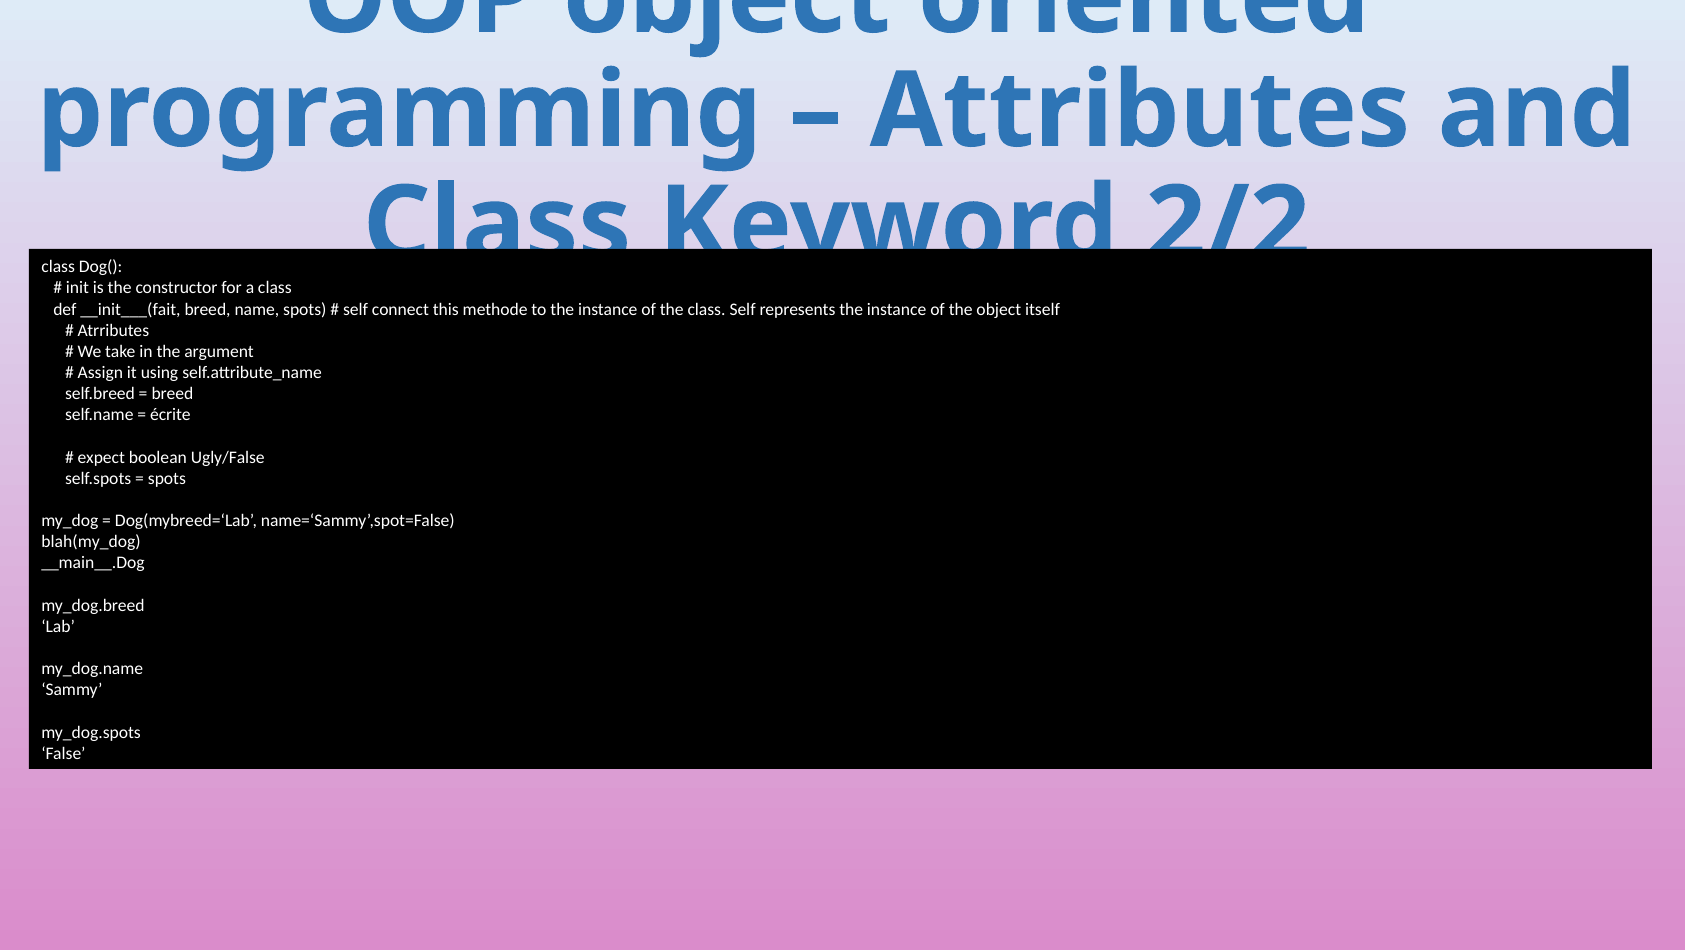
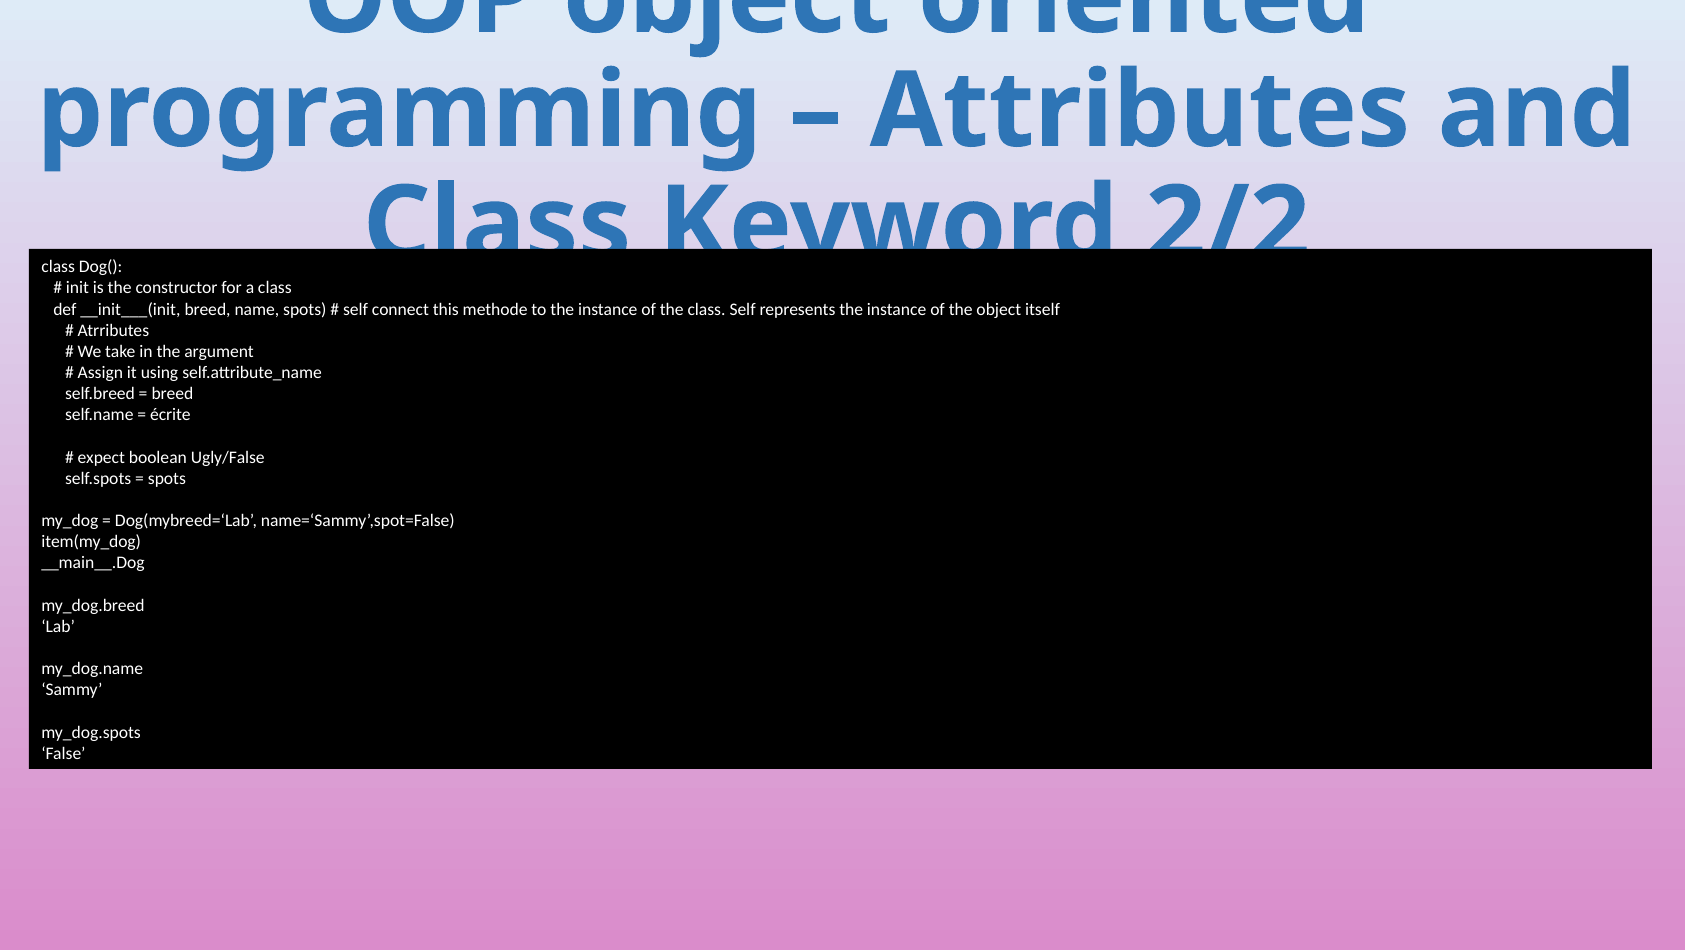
__init___(fait: __init___(fait -> __init___(init (130, 309)
blah(my_dog: blah(my_dog -> item(my_dog (91, 542)
